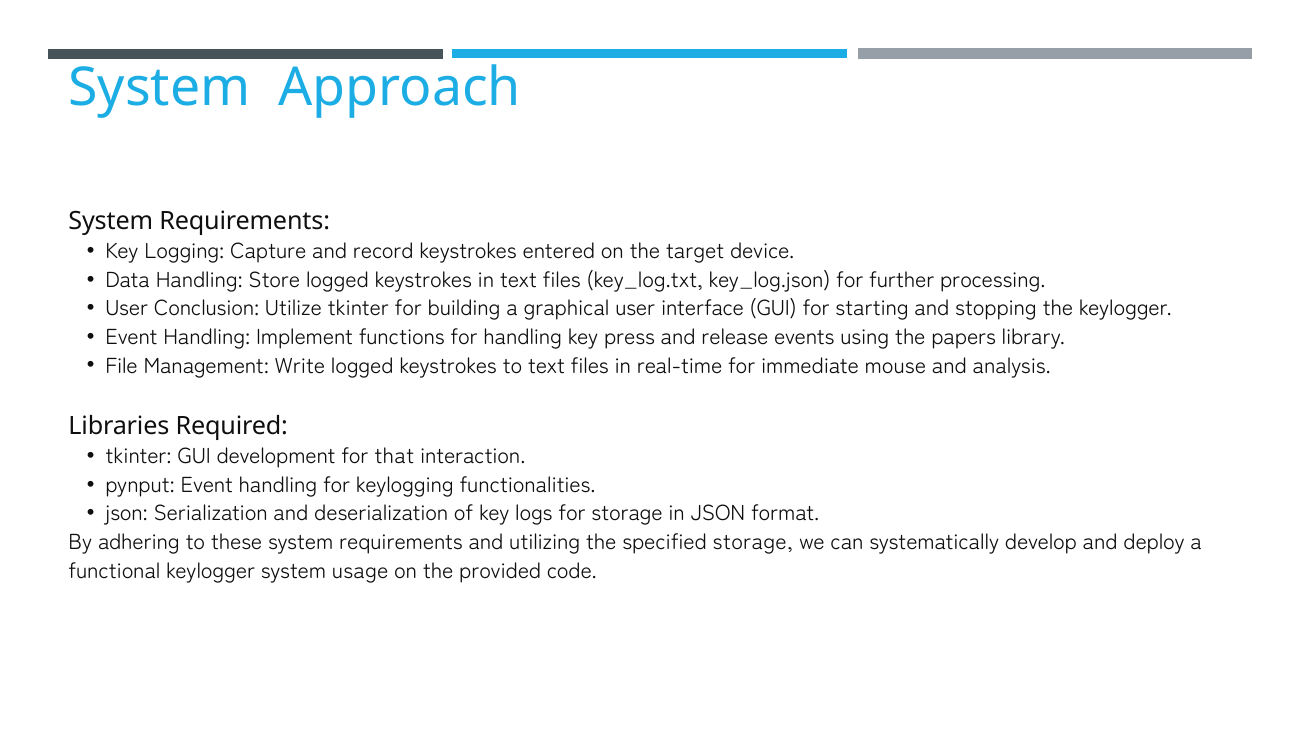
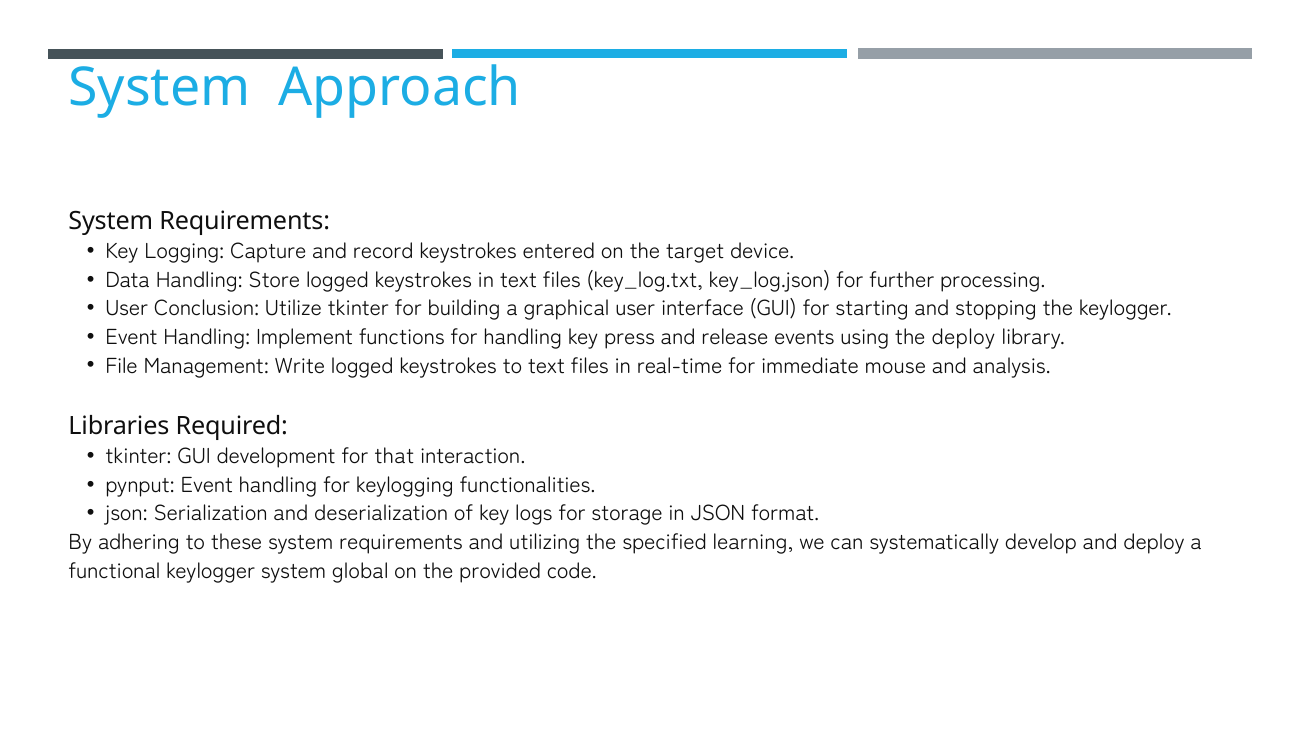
the papers: papers -> deploy (964, 338)
specified storage: storage -> learning (753, 542)
usage: usage -> global (360, 571)
